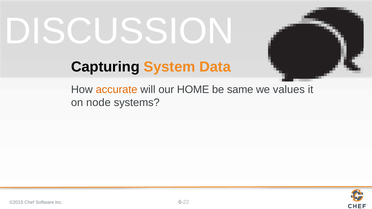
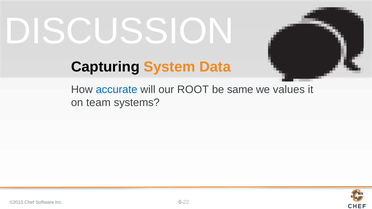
accurate colour: orange -> blue (117, 90)
HOME: HOME -> ROOT (193, 90)
node: node -> team (98, 103)
